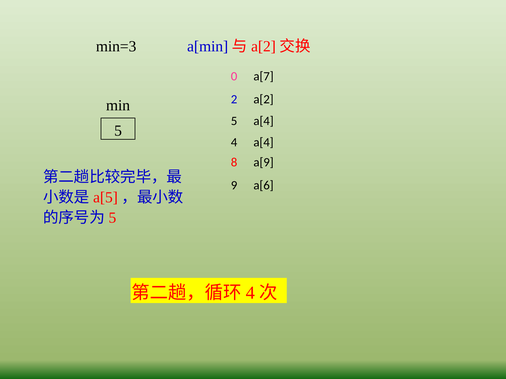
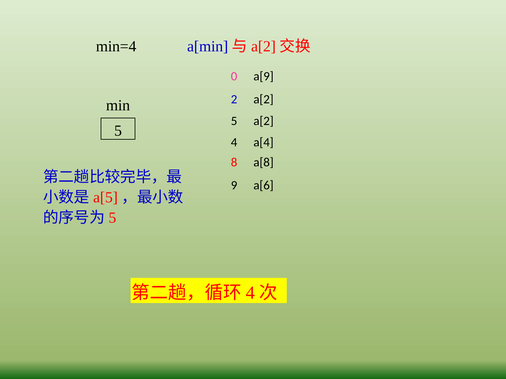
min=3: min=3 -> min=4 (116, 46)
a[7: a[7 -> a[9 (264, 76)
a[4: a[4 -> a[2 (264, 121)
a[9: a[9 -> a[8 (264, 163)
